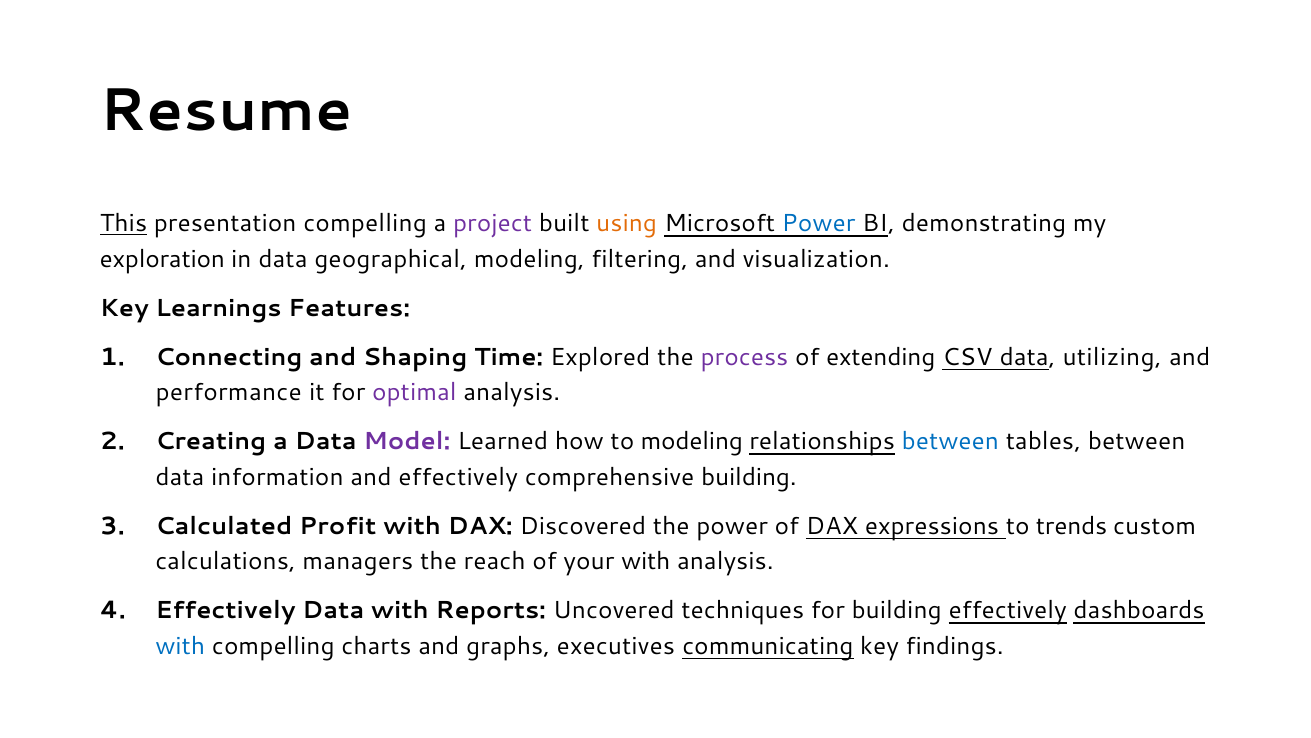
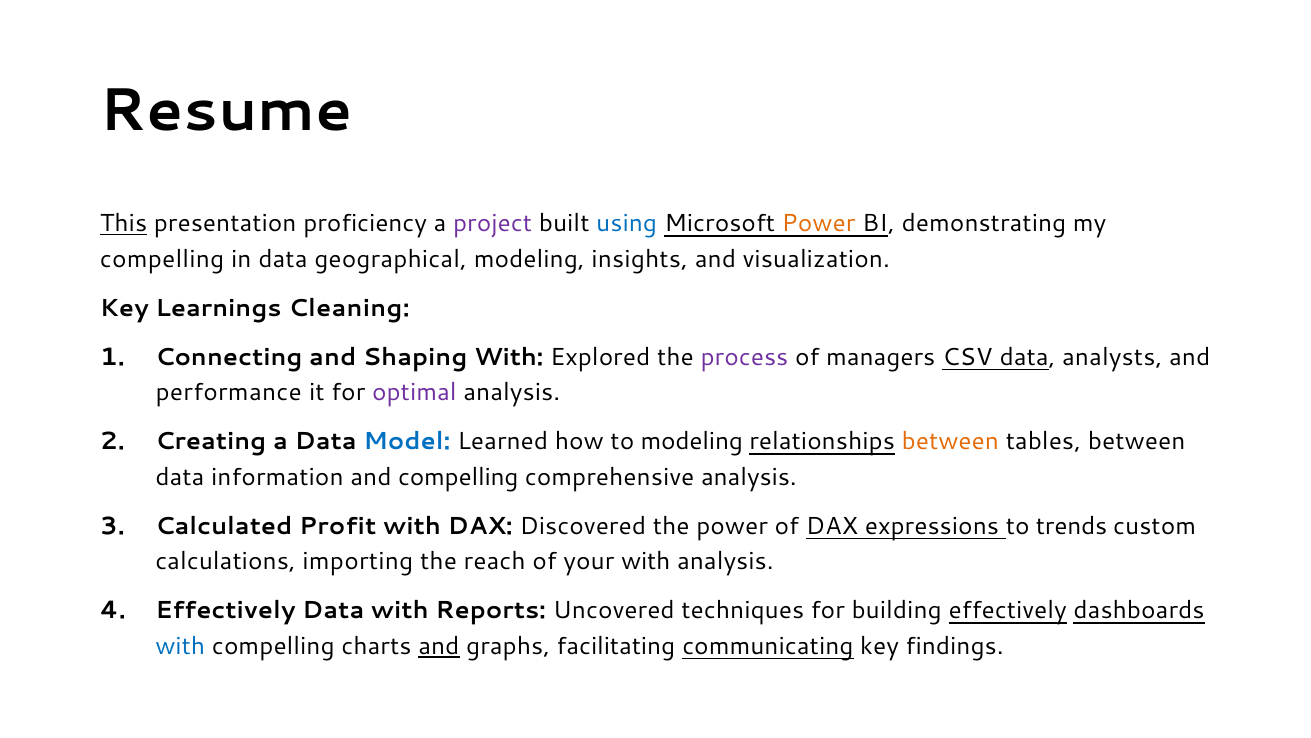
presentation compelling: compelling -> proficiency (365, 224)
using colour: orange -> blue (627, 224)
Power colour: blue -> orange (819, 224)
exploration: exploration -> compelling (162, 259)
filtering: filtering -> insights (640, 259)
Features: Features -> Cleaning (349, 308)
Shaping Time: Time -> With (509, 357)
extending: extending -> managers (881, 357)
utilizing: utilizing -> analysts (1112, 357)
Model colour: purple -> blue (407, 441)
between colour: blue -> orange (950, 441)
and effectively: effectively -> compelling (458, 477)
comprehensive building: building -> analysis (749, 477)
managers: managers -> importing (358, 561)
and underline: none -> present (439, 646)
executives: executives -> facilitating (616, 646)
